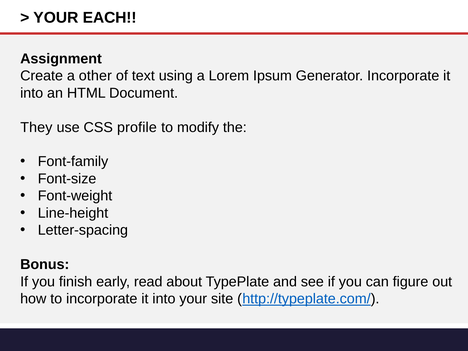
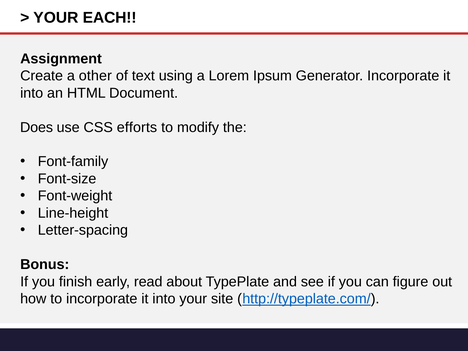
They: They -> Does (37, 127)
profile: profile -> efforts (137, 127)
